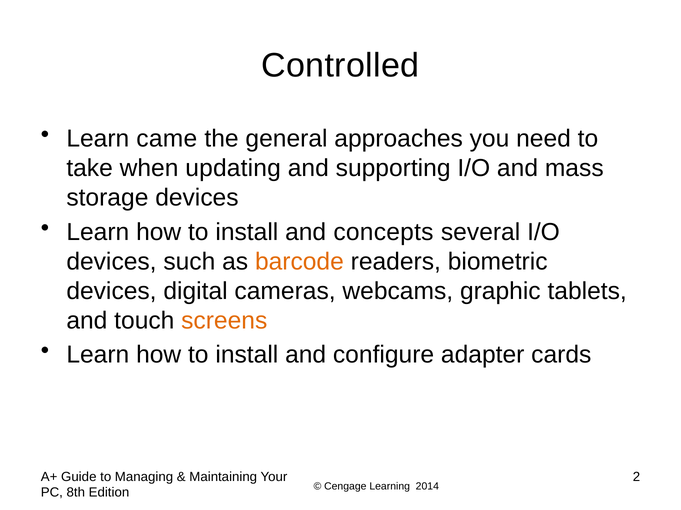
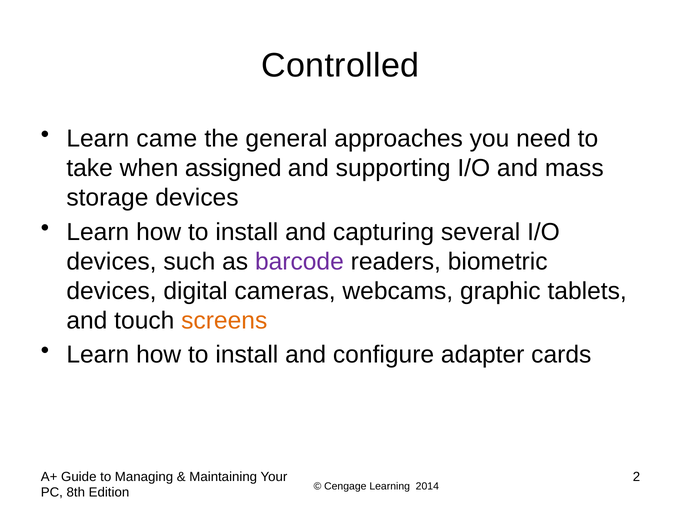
updating: updating -> assigned (233, 169)
concepts: concepts -> capturing (384, 232)
barcode colour: orange -> purple (299, 262)
